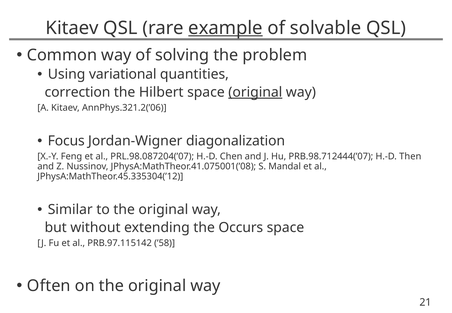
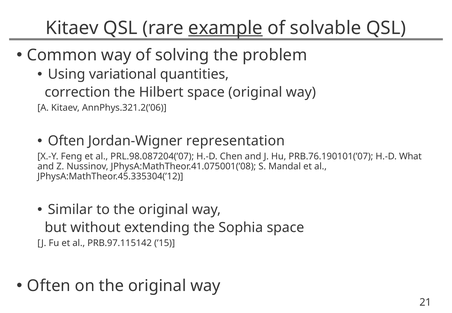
original underline: present -> none (255, 92)
Focus: Focus -> Often (66, 141)
diagonalization: diagonalization -> representation (235, 141)
PRB.98.712444(’07: PRB.98.712444(’07 -> PRB.76.190101(’07 (331, 156)
Then: Then -> What (410, 156)
Occurs: Occurs -> Sophia (241, 228)
’58: ’58 -> ’15 (165, 243)
